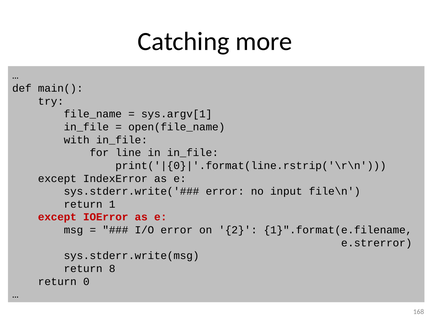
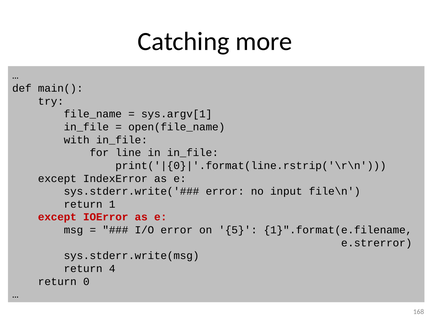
2: 2 -> 5 (238, 230)
8: 8 -> 4 (112, 269)
